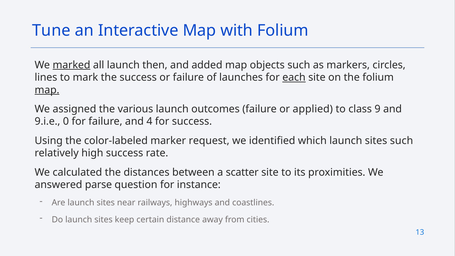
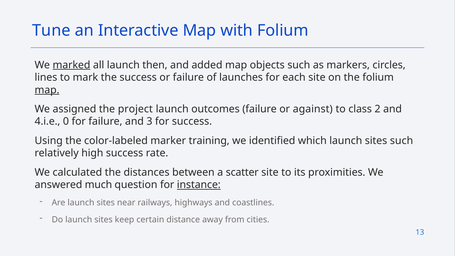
each underline: present -> none (294, 77)
various: various -> project (135, 109)
applied: applied -> against (313, 109)
9: 9 -> 2 (378, 109)
9.i.e: 9.i.e -> 4.i.e (47, 122)
4: 4 -> 3 (149, 122)
request: request -> training (209, 141)
parse: parse -> much (98, 185)
instance underline: none -> present (199, 185)
